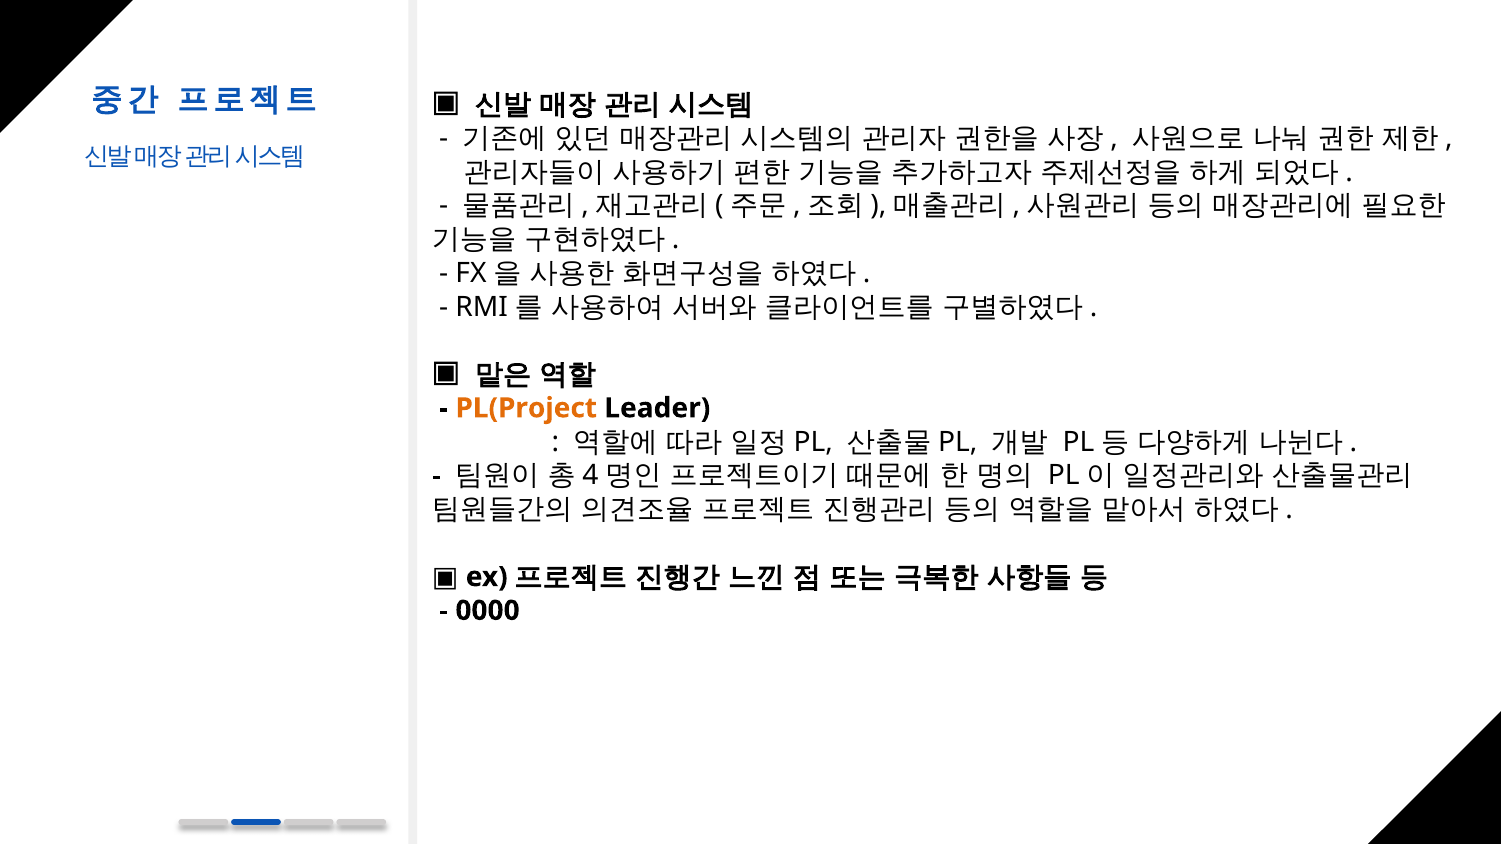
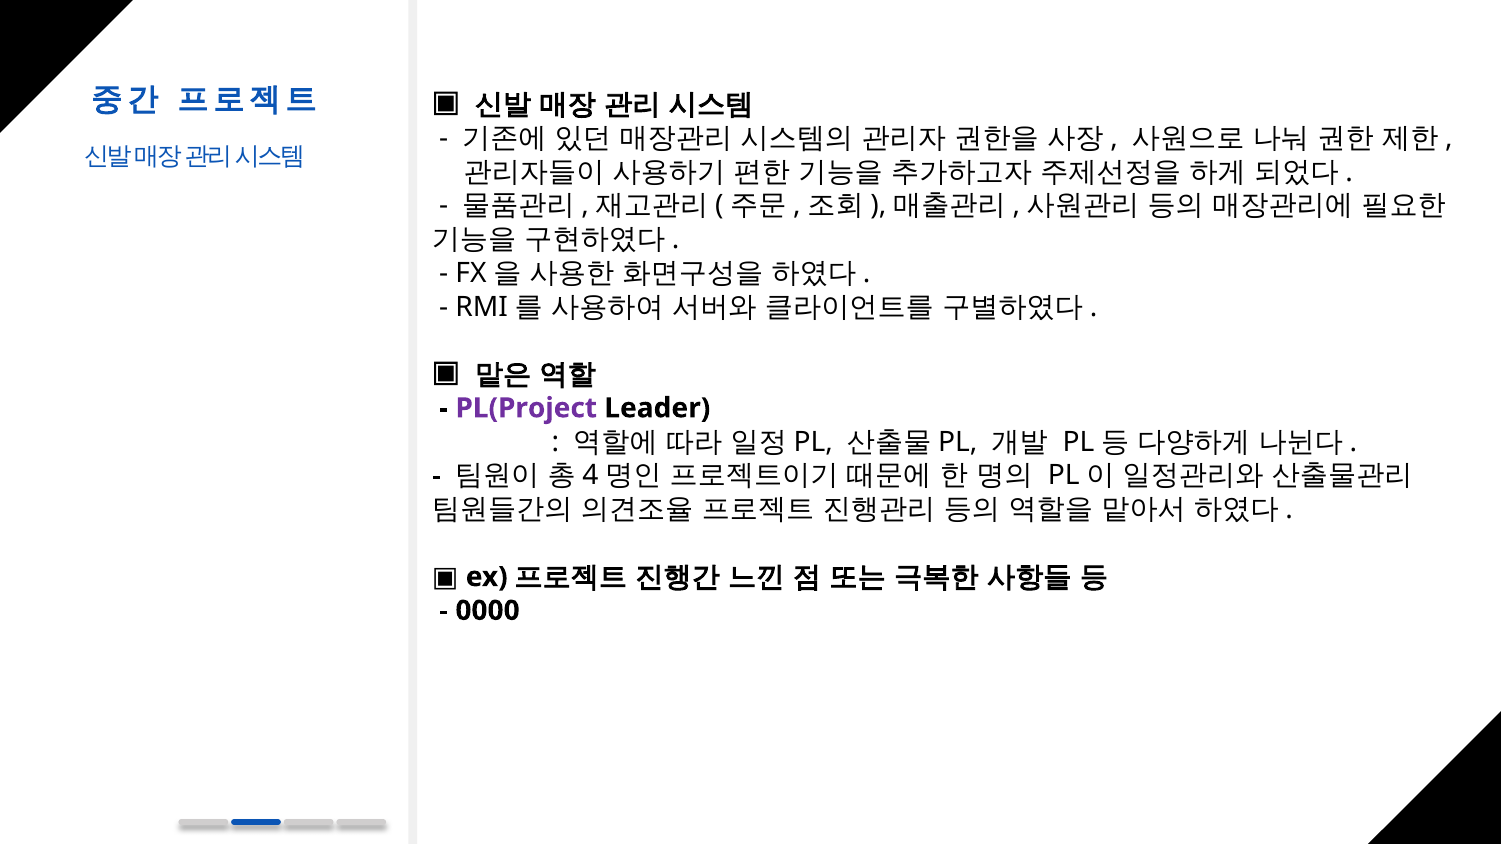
PL(Project colour: orange -> purple (526, 408)
